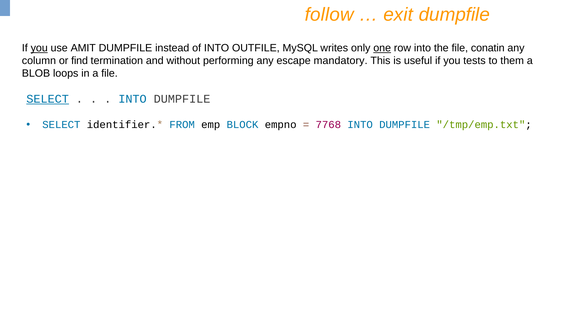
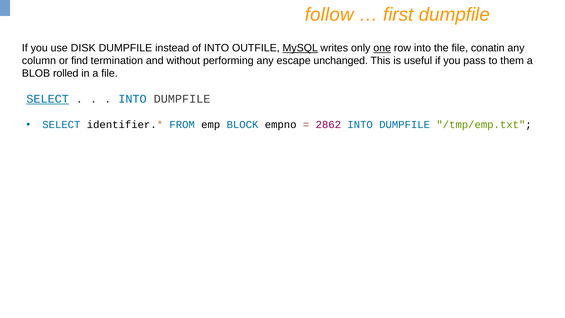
exit: exit -> first (398, 15)
you underline: present -> none (39, 48)
AMIT: AMIT -> DISK (83, 48)
MySQL underline: none -> present (300, 48)
mandatory: mandatory -> unchanged (341, 61)
tests: tests -> pass (474, 61)
loops: loops -> rolled (66, 73)
7768: 7768 -> 2862 (328, 125)
